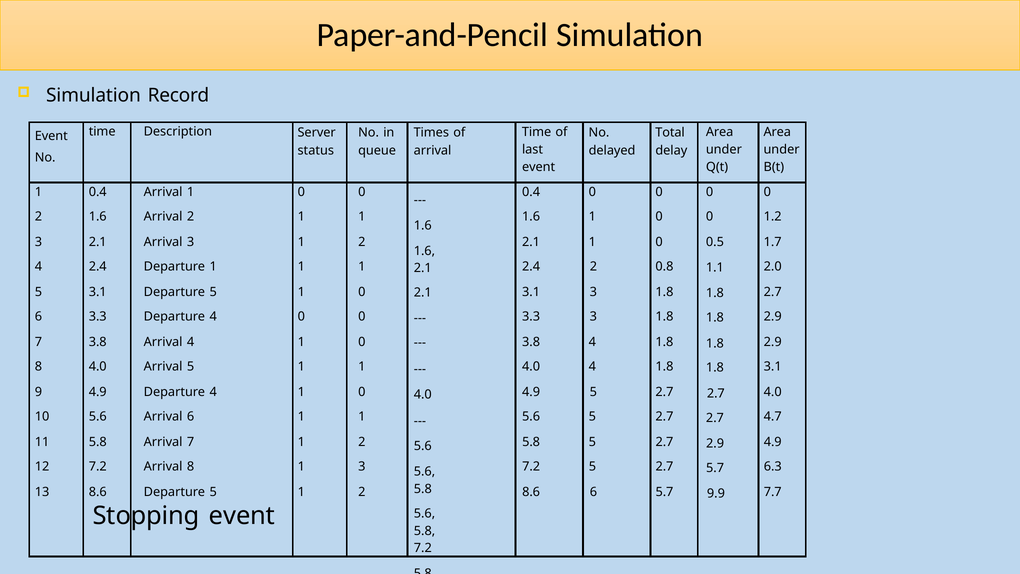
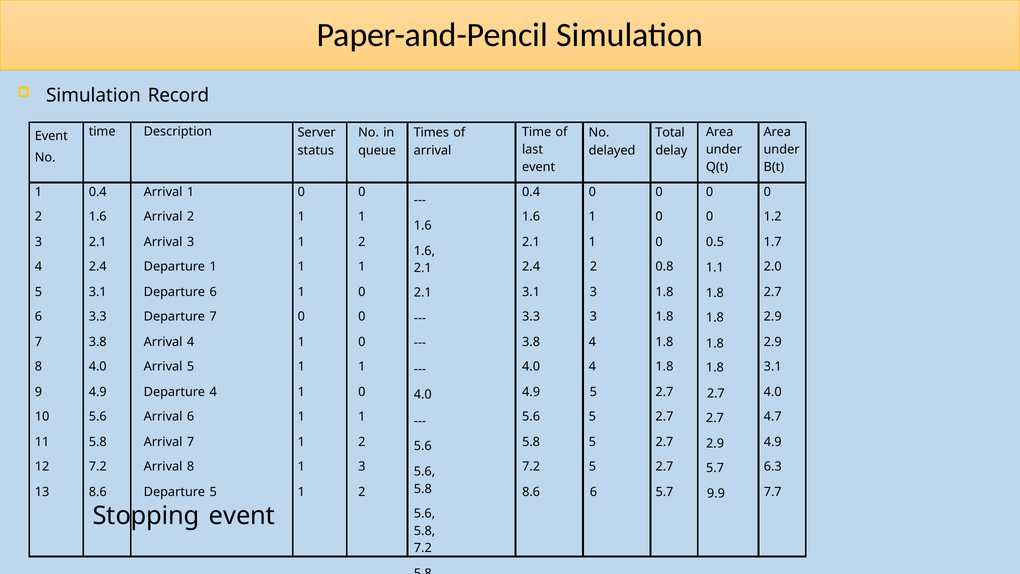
5: 5 -> 6 (213, 292)
4: 4 -> 7 (213, 316)
